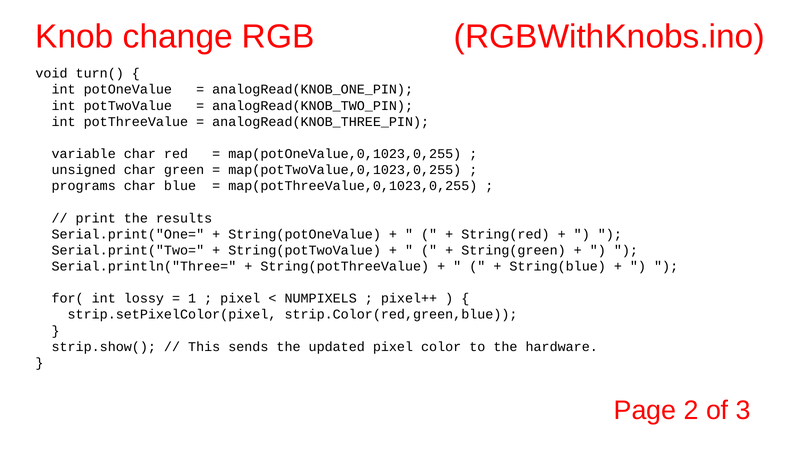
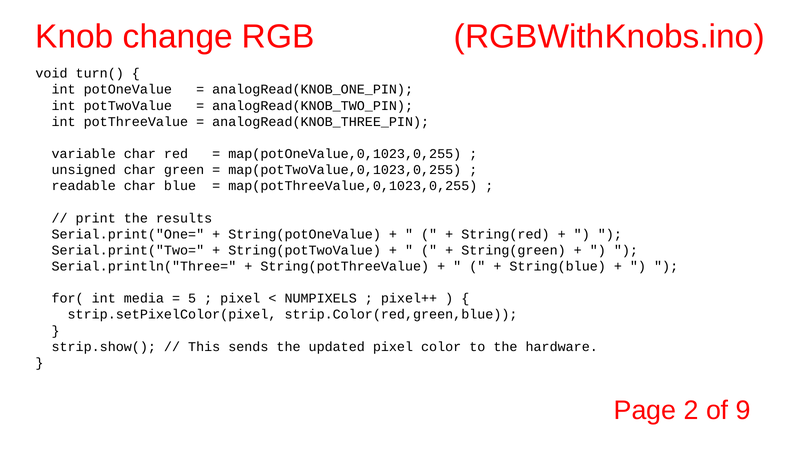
programs: programs -> readable (84, 186)
lossy: lossy -> media (144, 299)
1: 1 -> 5 (192, 299)
3: 3 -> 9 (743, 411)
